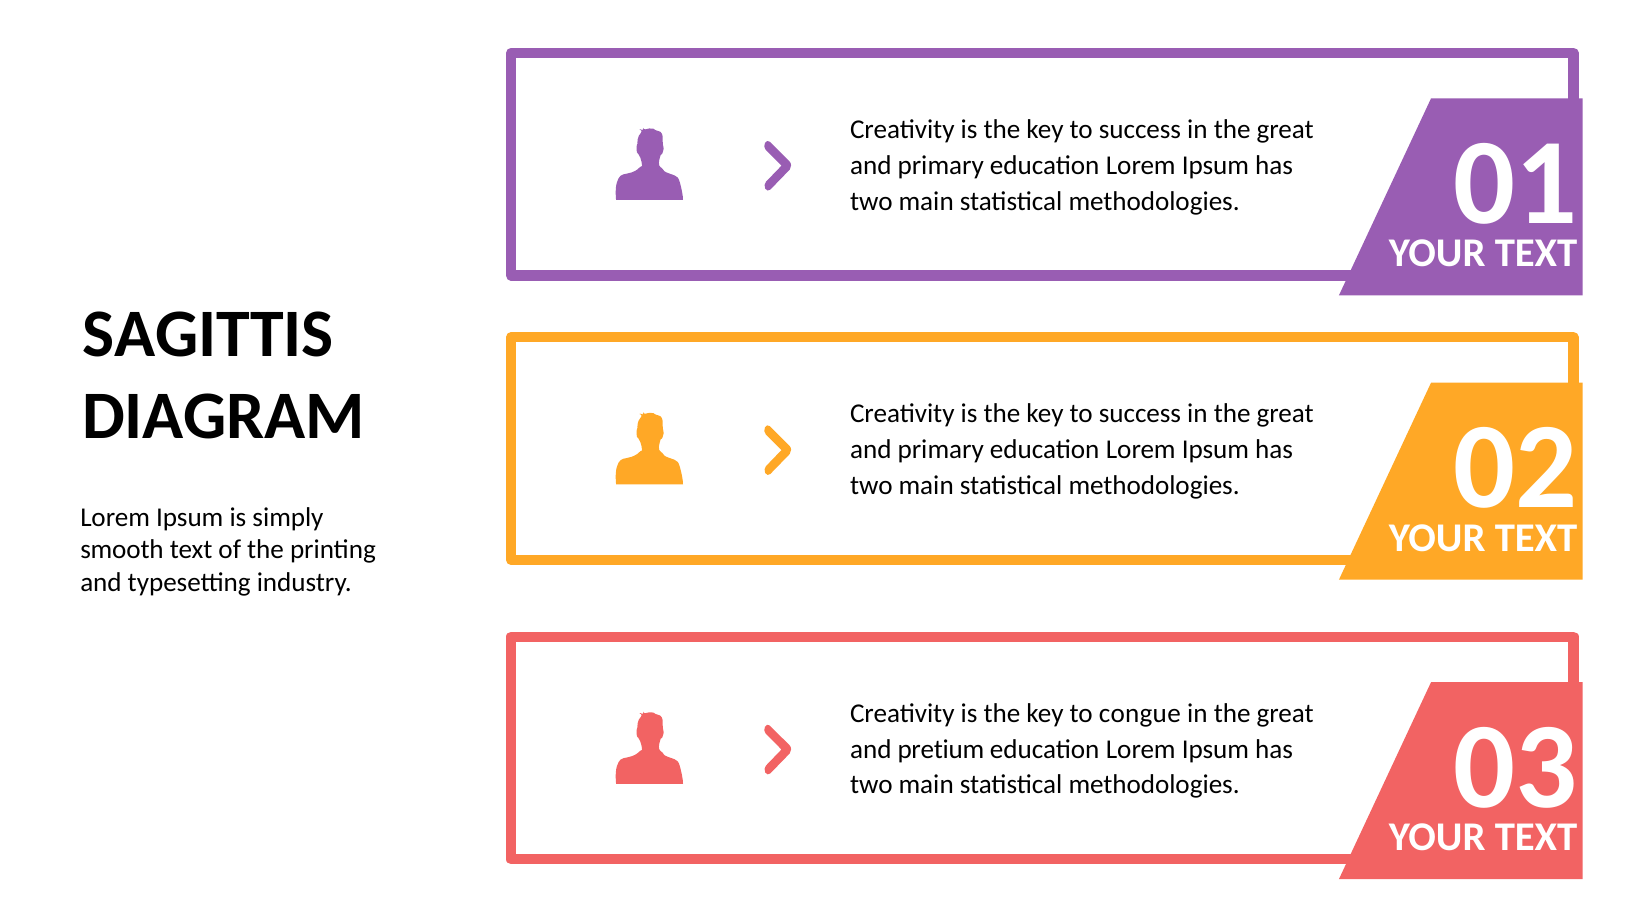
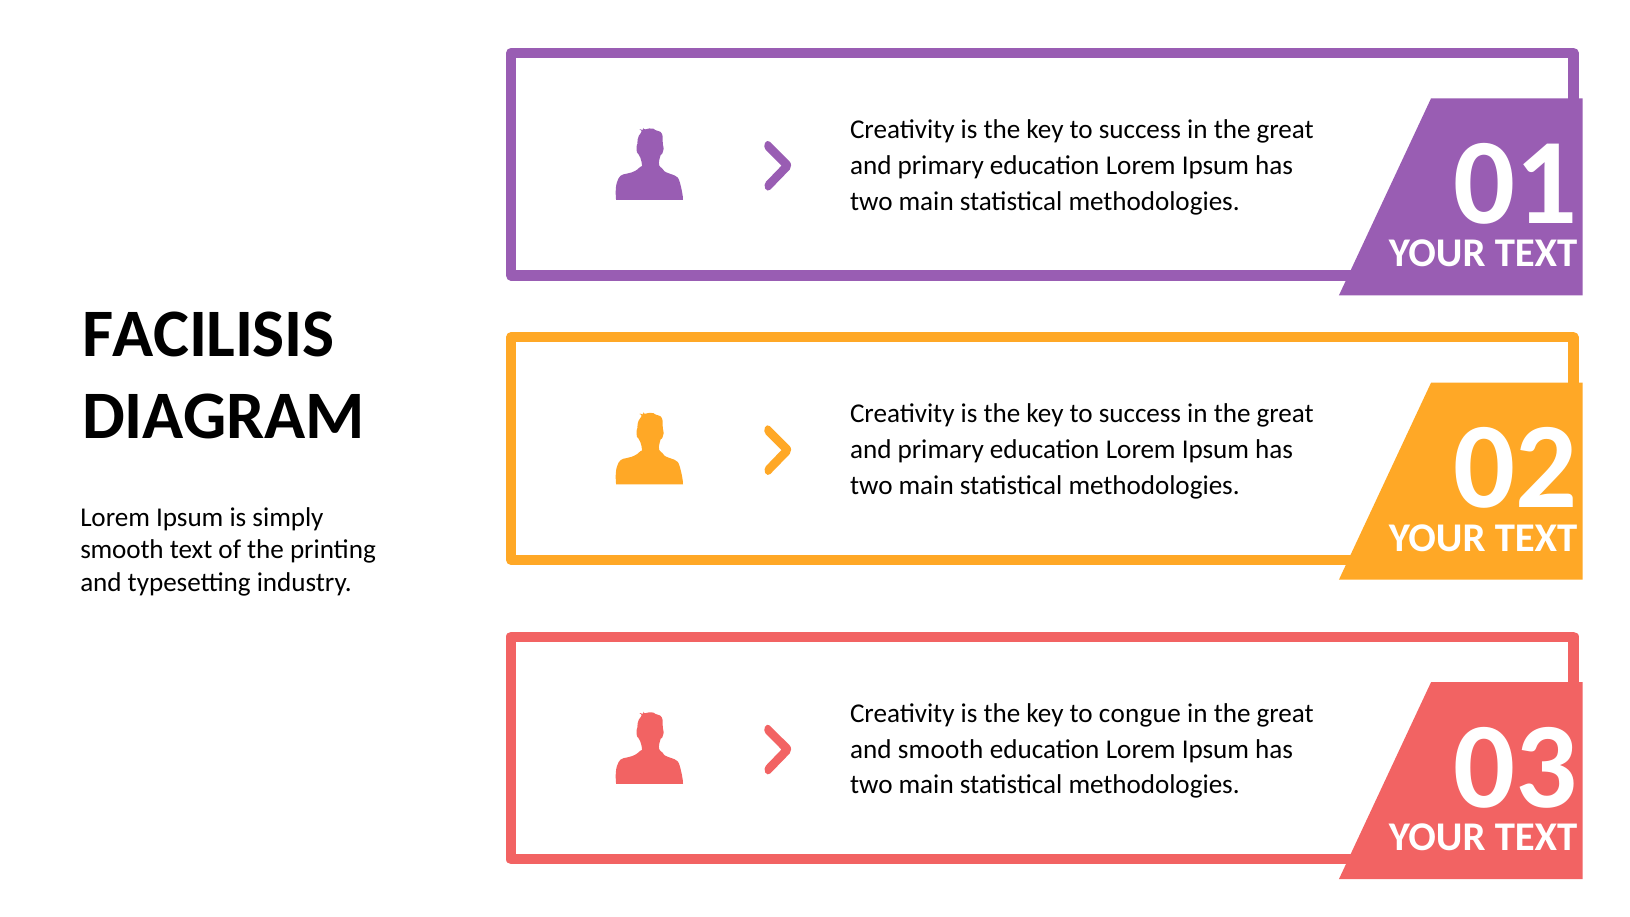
SAGITTIS: SAGITTIS -> FACILISIS (208, 334)
and pretium: pretium -> smooth (941, 749)
